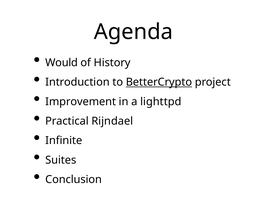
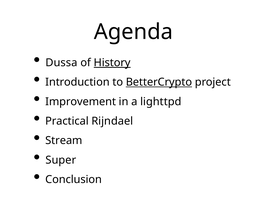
Would: Would -> Dussa (61, 62)
History underline: none -> present (112, 62)
Infinite: Infinite -> Stream (64, 140)
Suites: Suites -> Super (61, 159)
